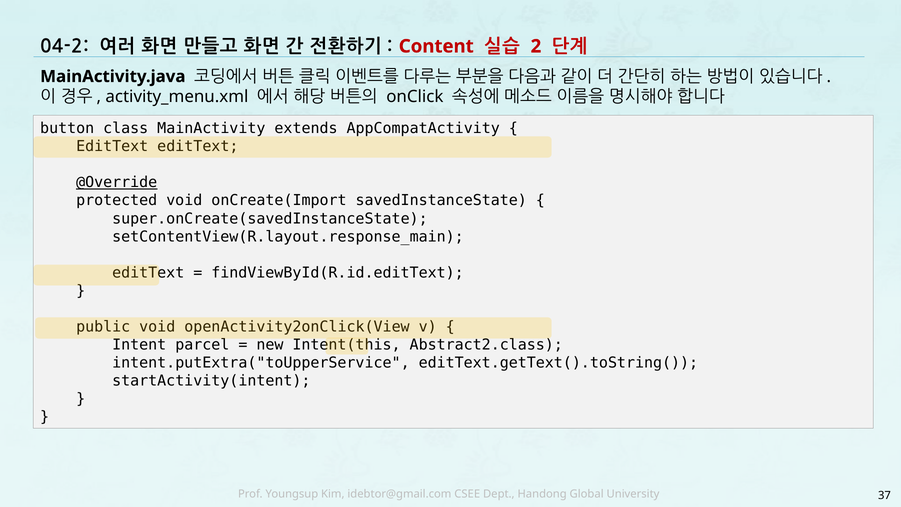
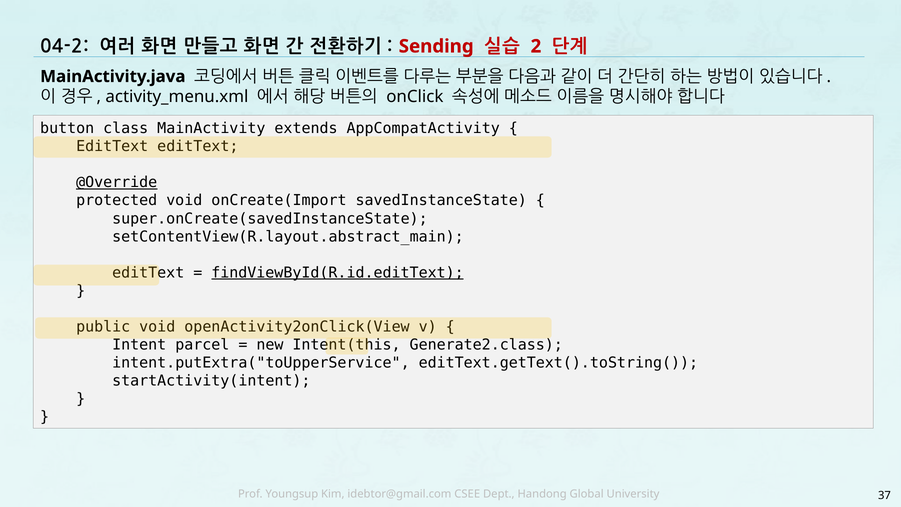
Content: Content -> Sending (436, 46)
setContentView(R.layout.response_main: setContentView(R.layout.response_main -> setContentView(R.layout.abstract_main (288, 236)
findViewById(R.id.editText underline: none -> present (337, 273)
Abstract2.class: Abstract2.class -> Generate2.class (486, 345)
